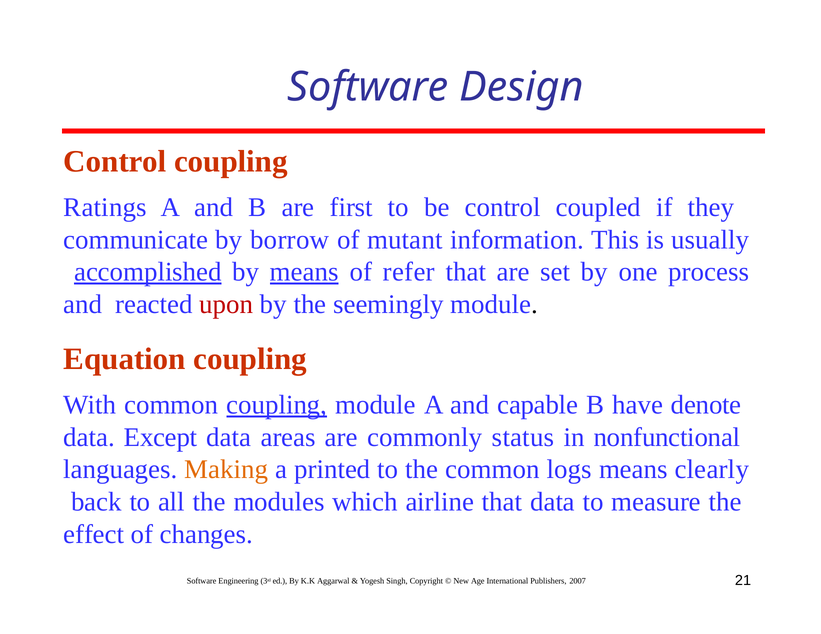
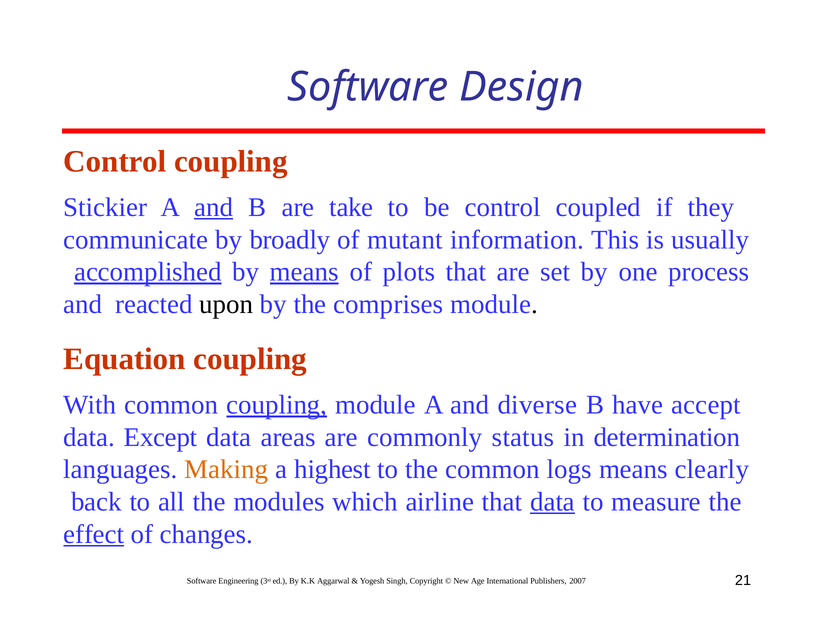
Ratings: Ratings -> Stickier (105, 207)
and underline: none -> present (214, 207)
first: first -> take (351, 207)
borrow: borrow -> broadly (290, 240)
refer: refer -> plots (409, 272)
upon colour: red -> black (226, 304)
seemingly: seemingly -> comprises (388, 304)
capable: capable -> diverse (537, 405)
denote: denote -> accept (706, 405)
nonfunctional: nonfunctional -> determination (667, 438)
printed: printed -> highest (333, 470)
data underline: none -> present (552, 502)
effect underline: none -> present (94, 534)
